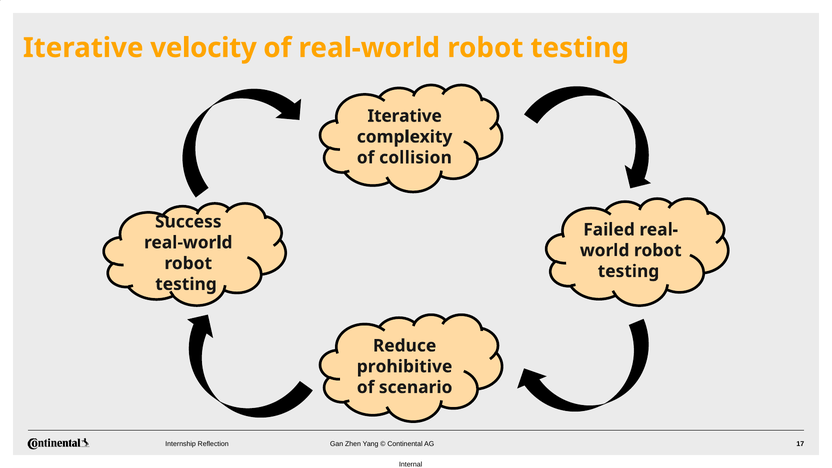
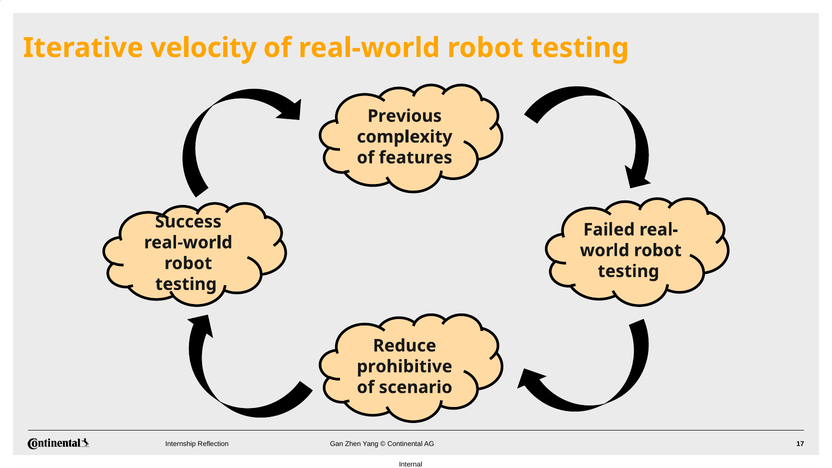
Iterative: Iterative -> Previous (405, 116)
collision: collision -> features (416, 158)
